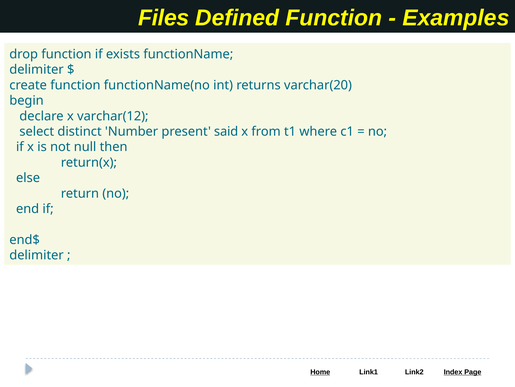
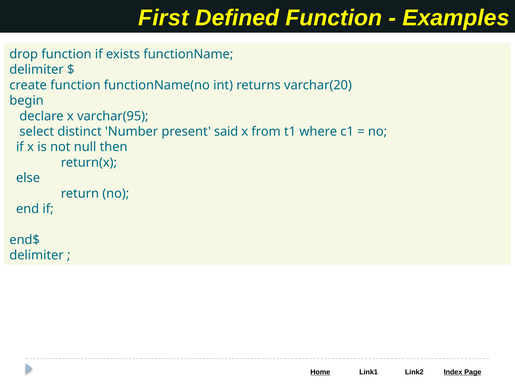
Files: Files -> First (163, 18)
varchar(12: varchar(12 -> varchar(95 (113, 116)
